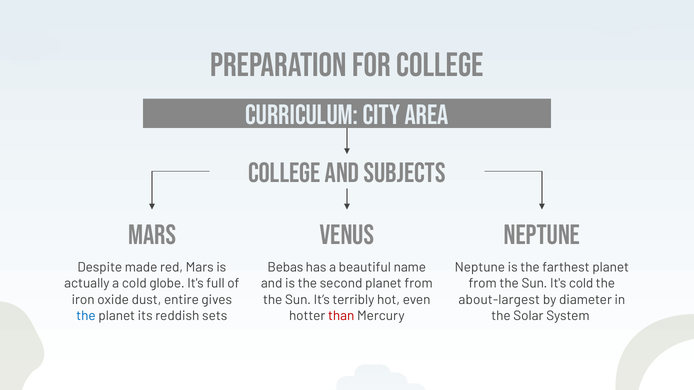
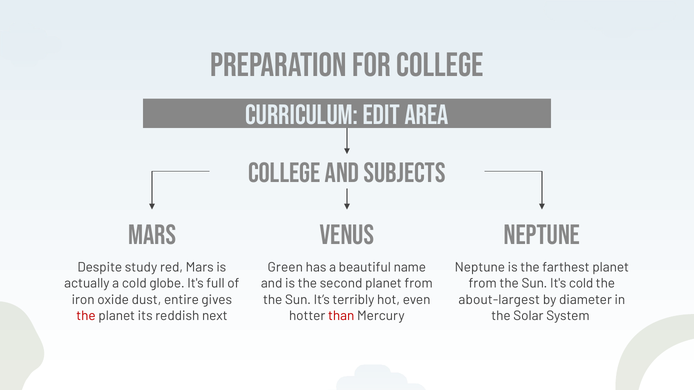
city: city -> edit (381, 115)
made: made -> study (141, 267)
Bebas: Bebas -> Green (285, 267)
the colour: blue -> red (86, 316)
sets: sets -> next (215, 316)
